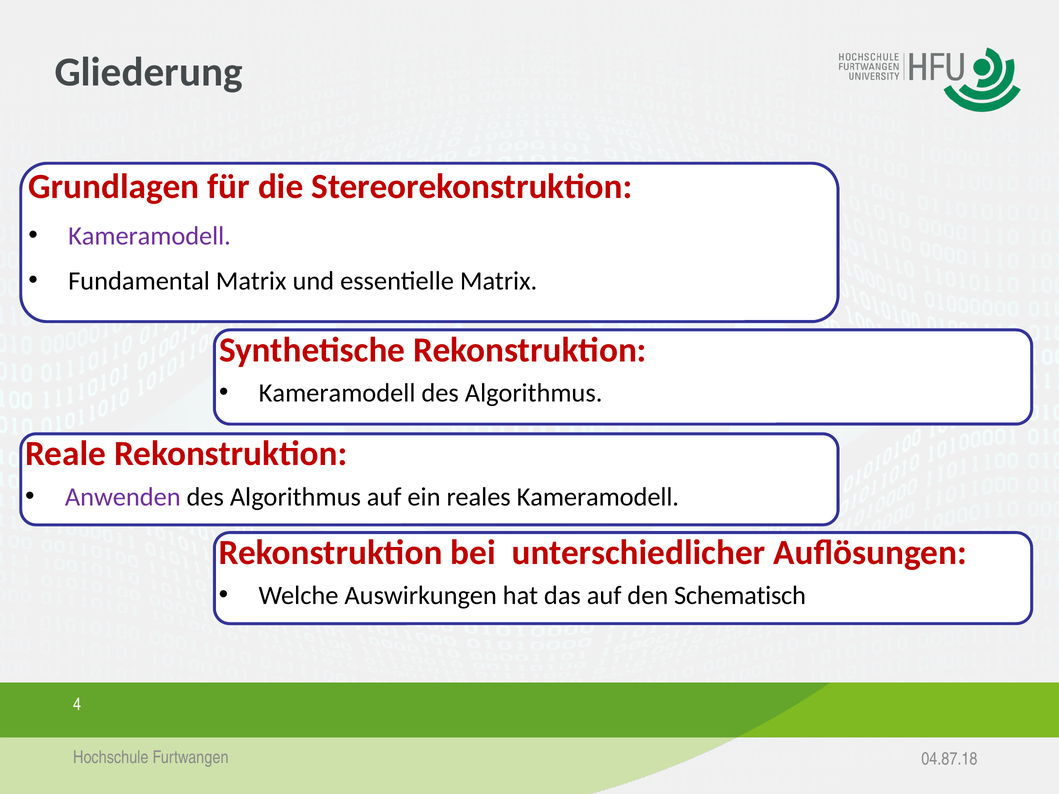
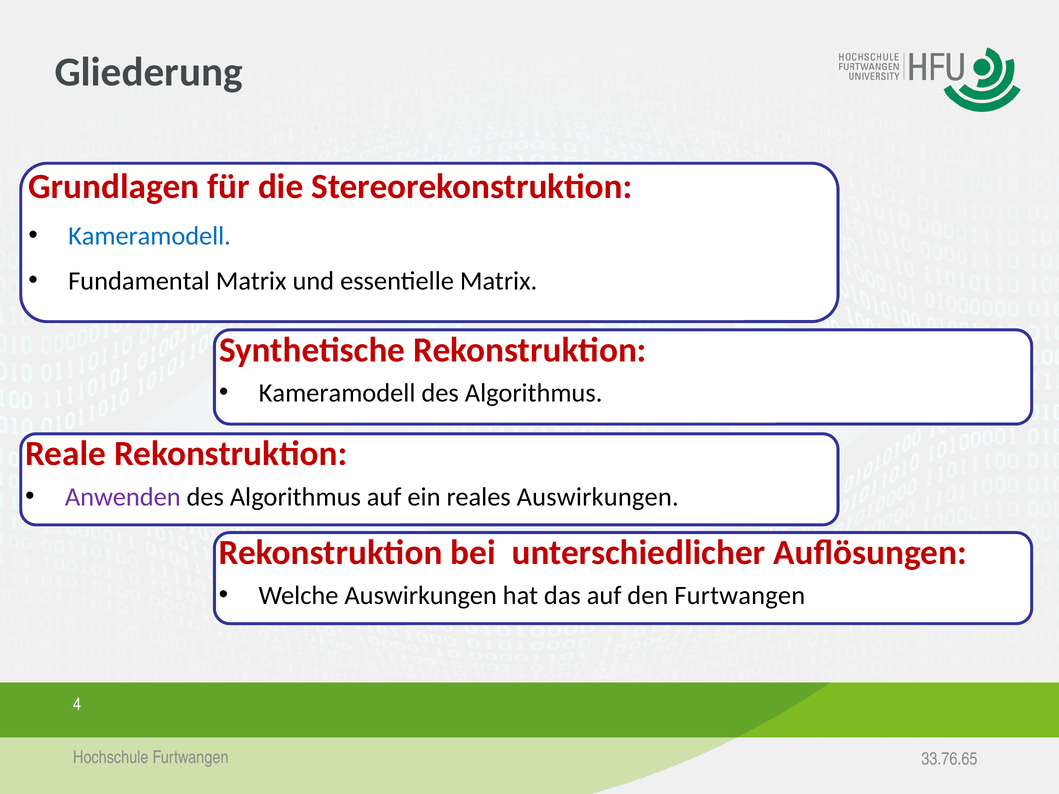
Kameramodell colour: purple -> blue (150, 236)
reales Kameramodell: Kameramodell -> Auswirkungen (598, 497)
den Schematisch: Schematisch -> Furtwangen (740, 596)
04.87.18: 04.87.18 -> 33.76.65 (949, 759)
